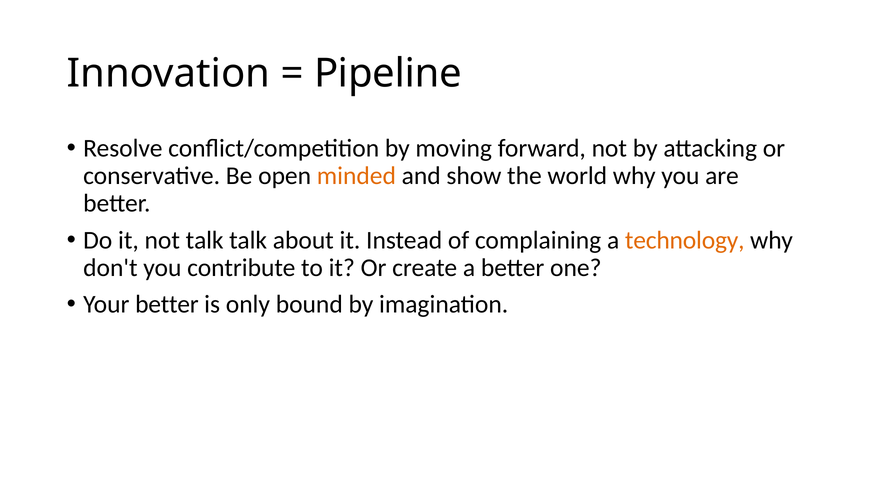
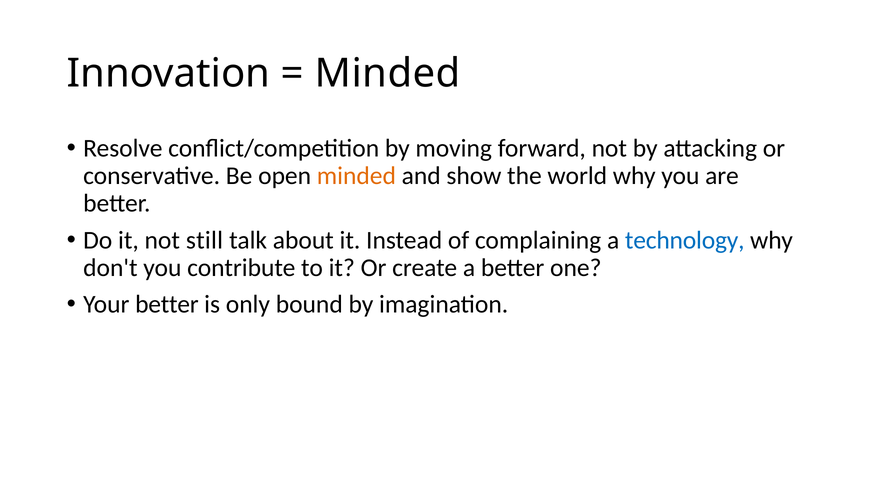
Pipeline: Pipeline -> Minded (388, 74)
not talk: talk -> still (204, 240)
technology colour: orange -> blue (685, 240)
